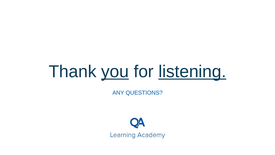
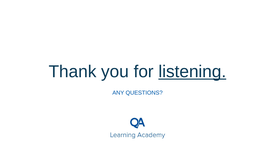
you underline: present -> none (115, 71)
